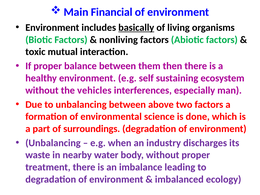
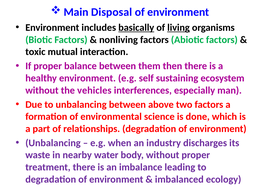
Financial: Financial -> Disposal (112, 12)
living underline: none -> present (179, 28)
surroundings: surroundings -> relationships (92, 129)
